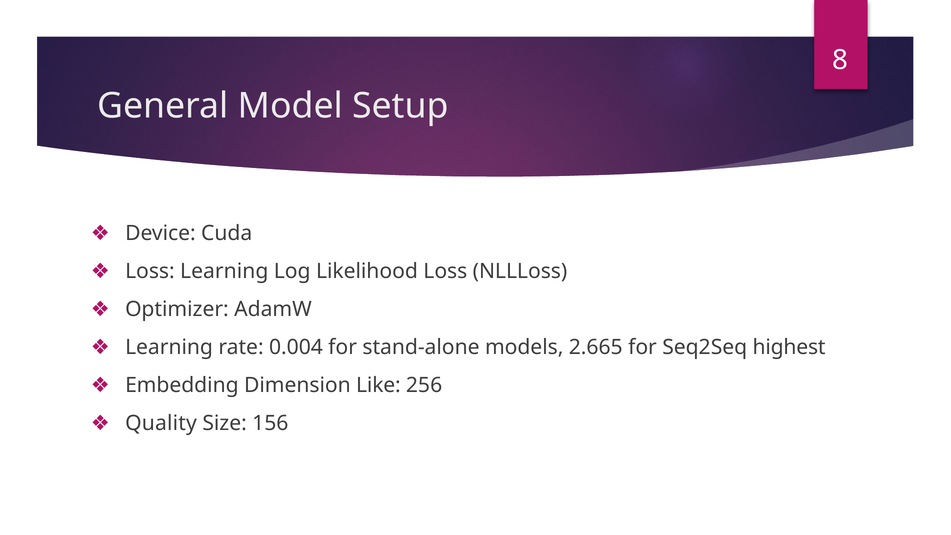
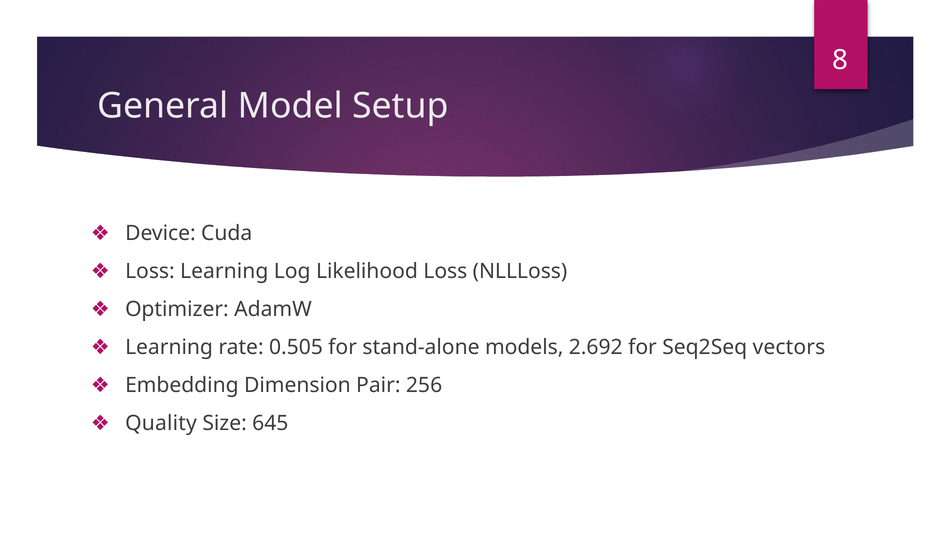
0.004: 0.004 -> 0.505 (296, 347)
2.665: 2.665 -> 2.692 (596, 347)
highest: highest -> vectors (789, 347)
Like: Like -> Pair (378, 385)
156: 156 -> 645 (270, 423)
